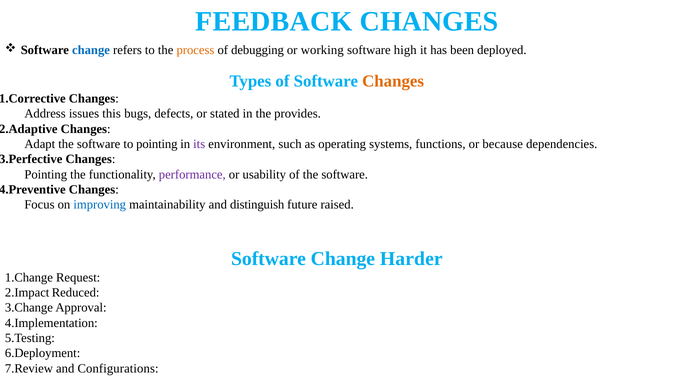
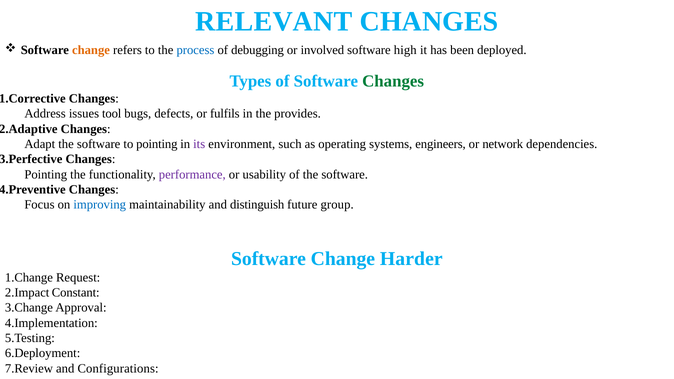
FEEDBACK: FEEDBACK -> RELEVANT (274, 21)
change colour: blue -> orange (91, 50)
process colour: orange -> blue (195, 50)
working: working -> involved (322, 50)
Changes colour: orange -> green (393, 81)
this: this -> tool (112, 114)
stated: stated -> fulfils (225, 114)
functions: functions -> engineers (441, 144)
because: because -> network (503, 144)
raised: raised -> group (337, 205)
Reduced: Reduced -> Constant (76, 293)
